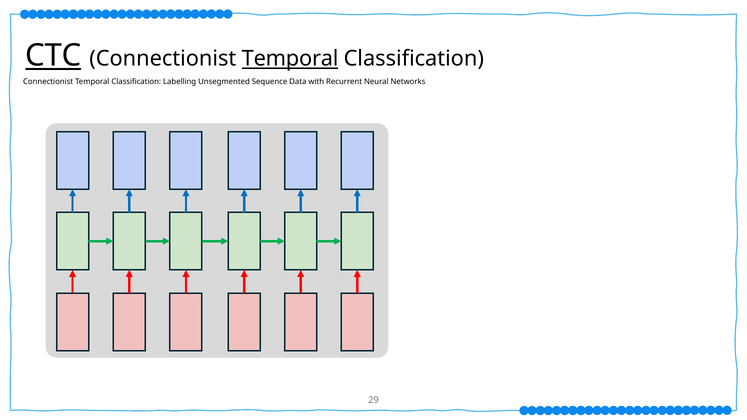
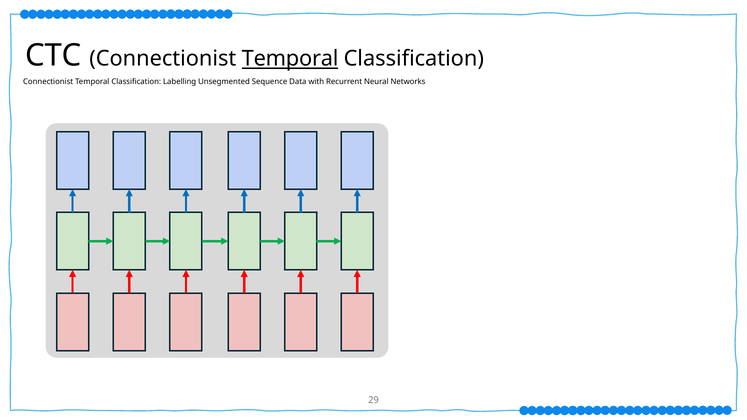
CTC underline: present -> none (53, 56)
